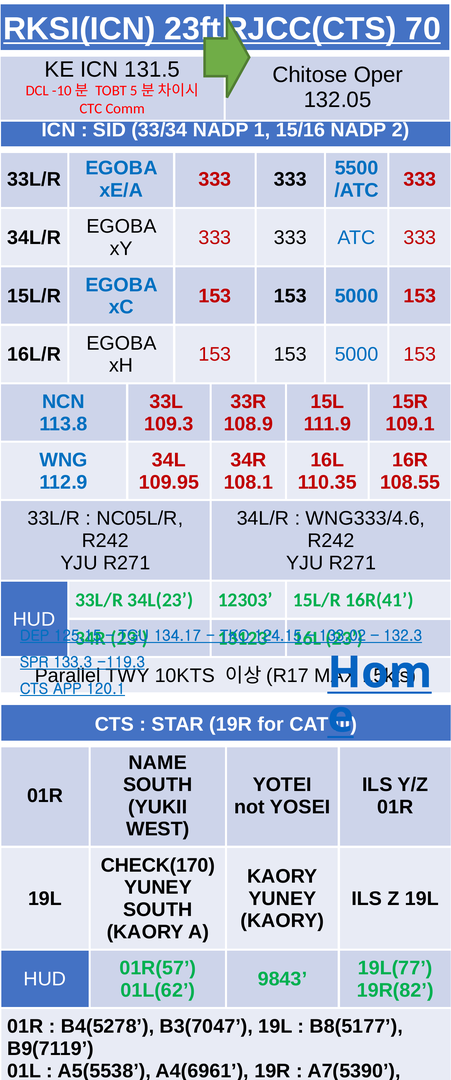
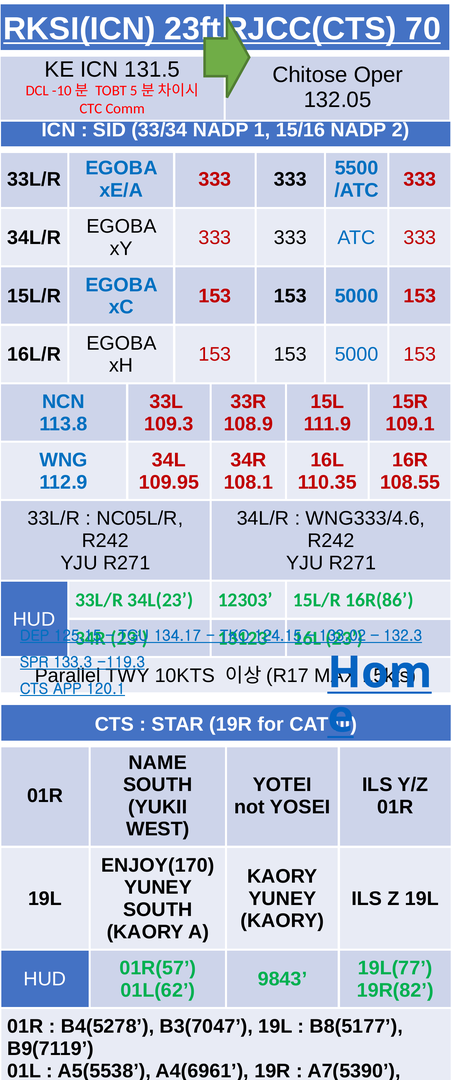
16R(41: 16R(41 -> 16R(86 (379, 599)
CHECK(170: CHECK(170 -> ENJOY(170 (158, 865)
